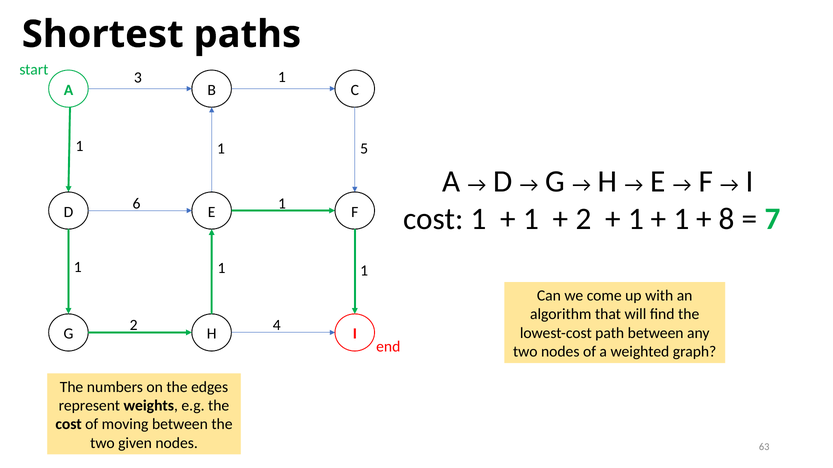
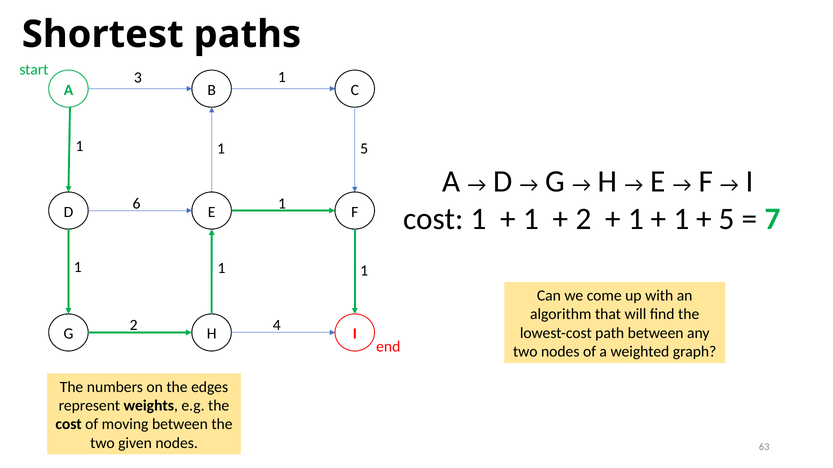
8: 8 -> 5 (727, 219)
